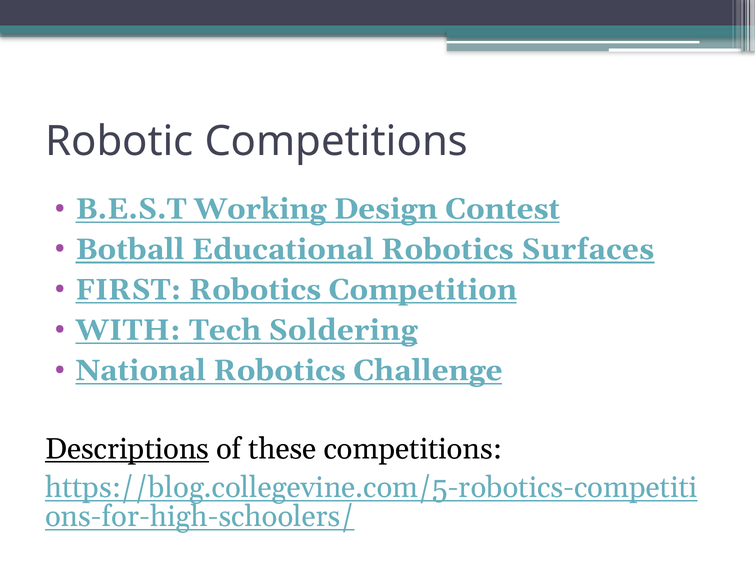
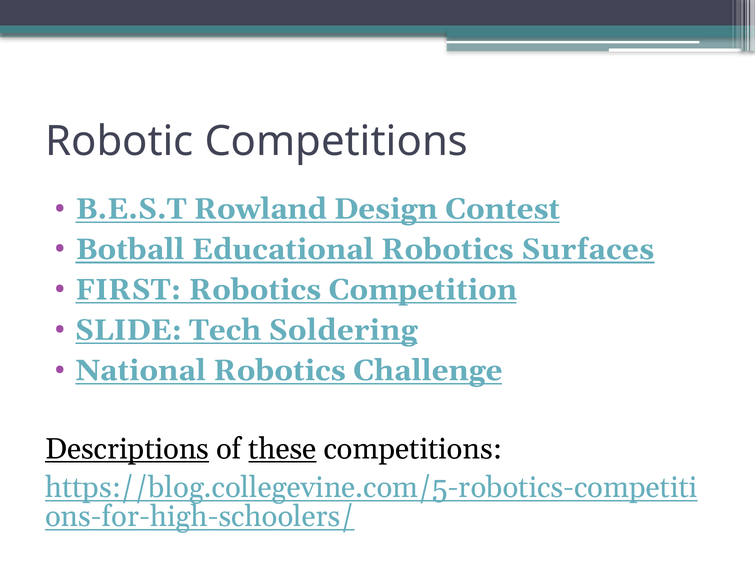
Working: Working -> Rowland (260, 209)
WITH: WITH -> SLIDE (129, 330)
these underline: none -> present (283, 449)
